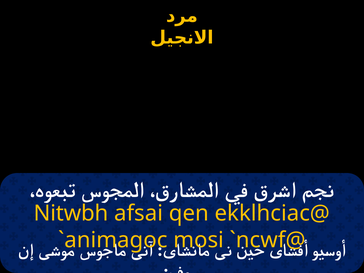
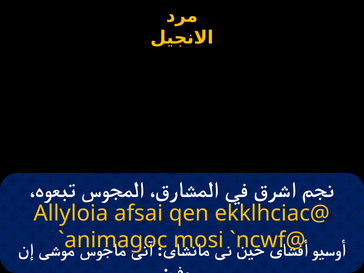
Nitwbh: Nitwbh -> Allyloia (71, 213)
